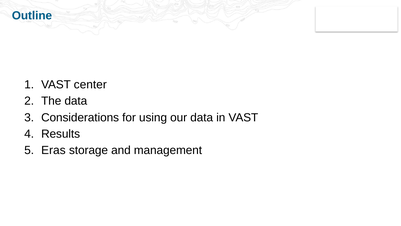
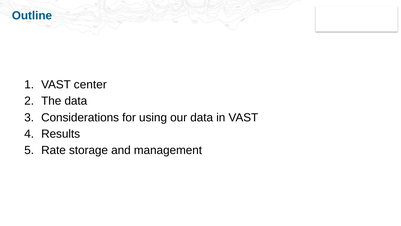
Eras: Eras -> Rate (54, 150)
